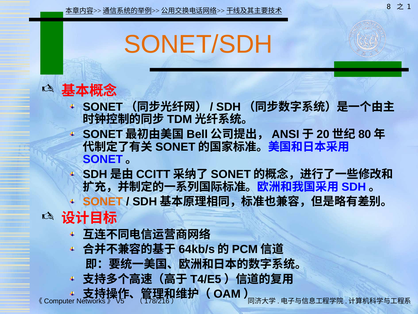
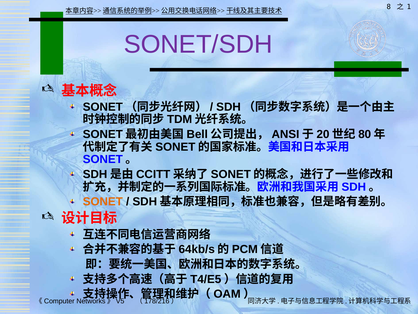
SONET/SDH colour: orange -> purple (198, 44)
